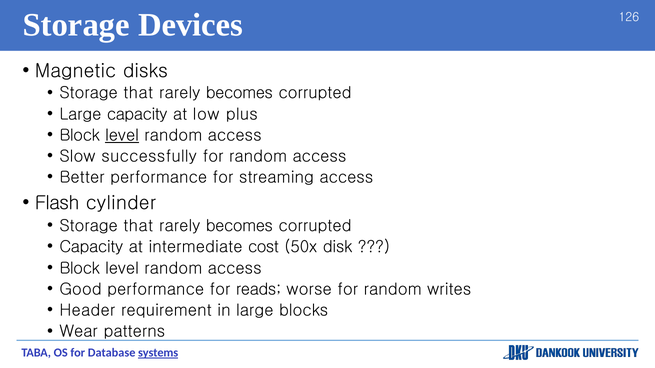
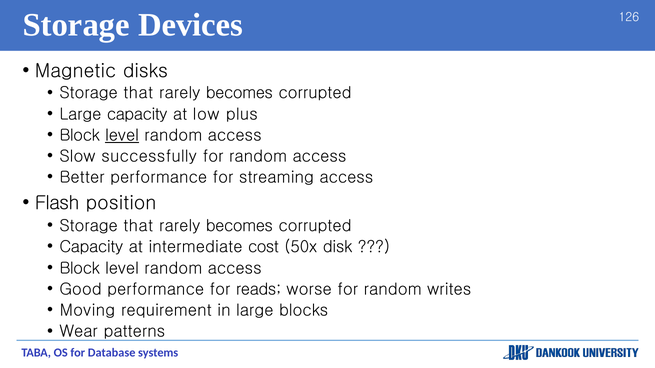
cylinder: cylinder -> position (121, 203)
Header: Header -> Moving (87, 311)
systems underline: present -> none (158, 353)
